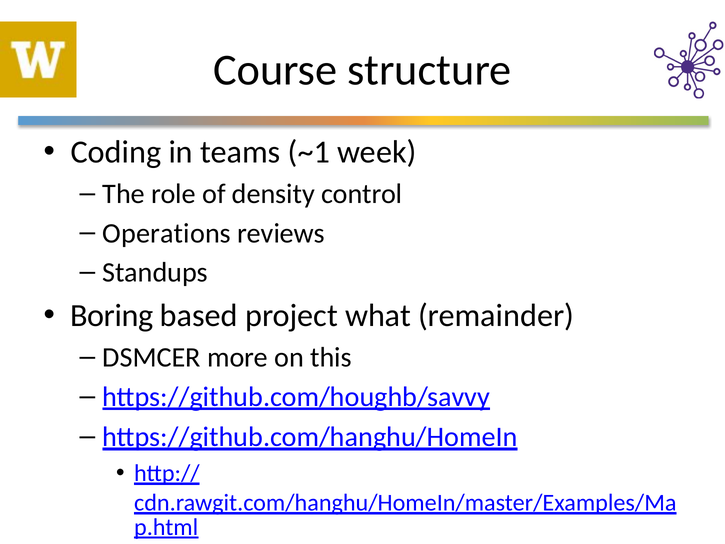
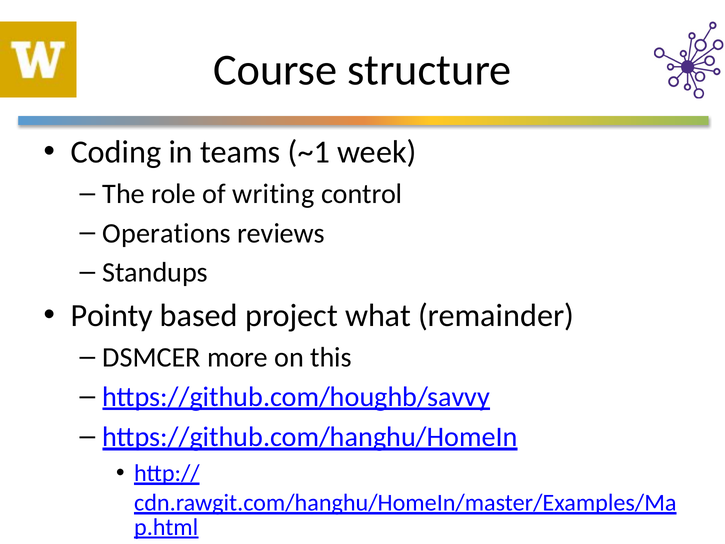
density: density -> writing (273, 194)
Boring: Boring -> Pointy (112, 316)
